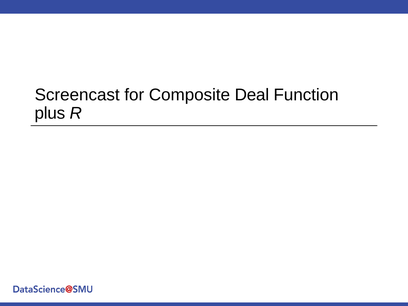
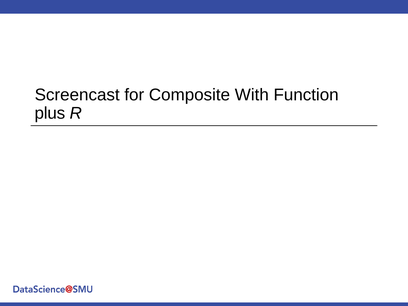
Deal: Deal -> With (252, 95)
